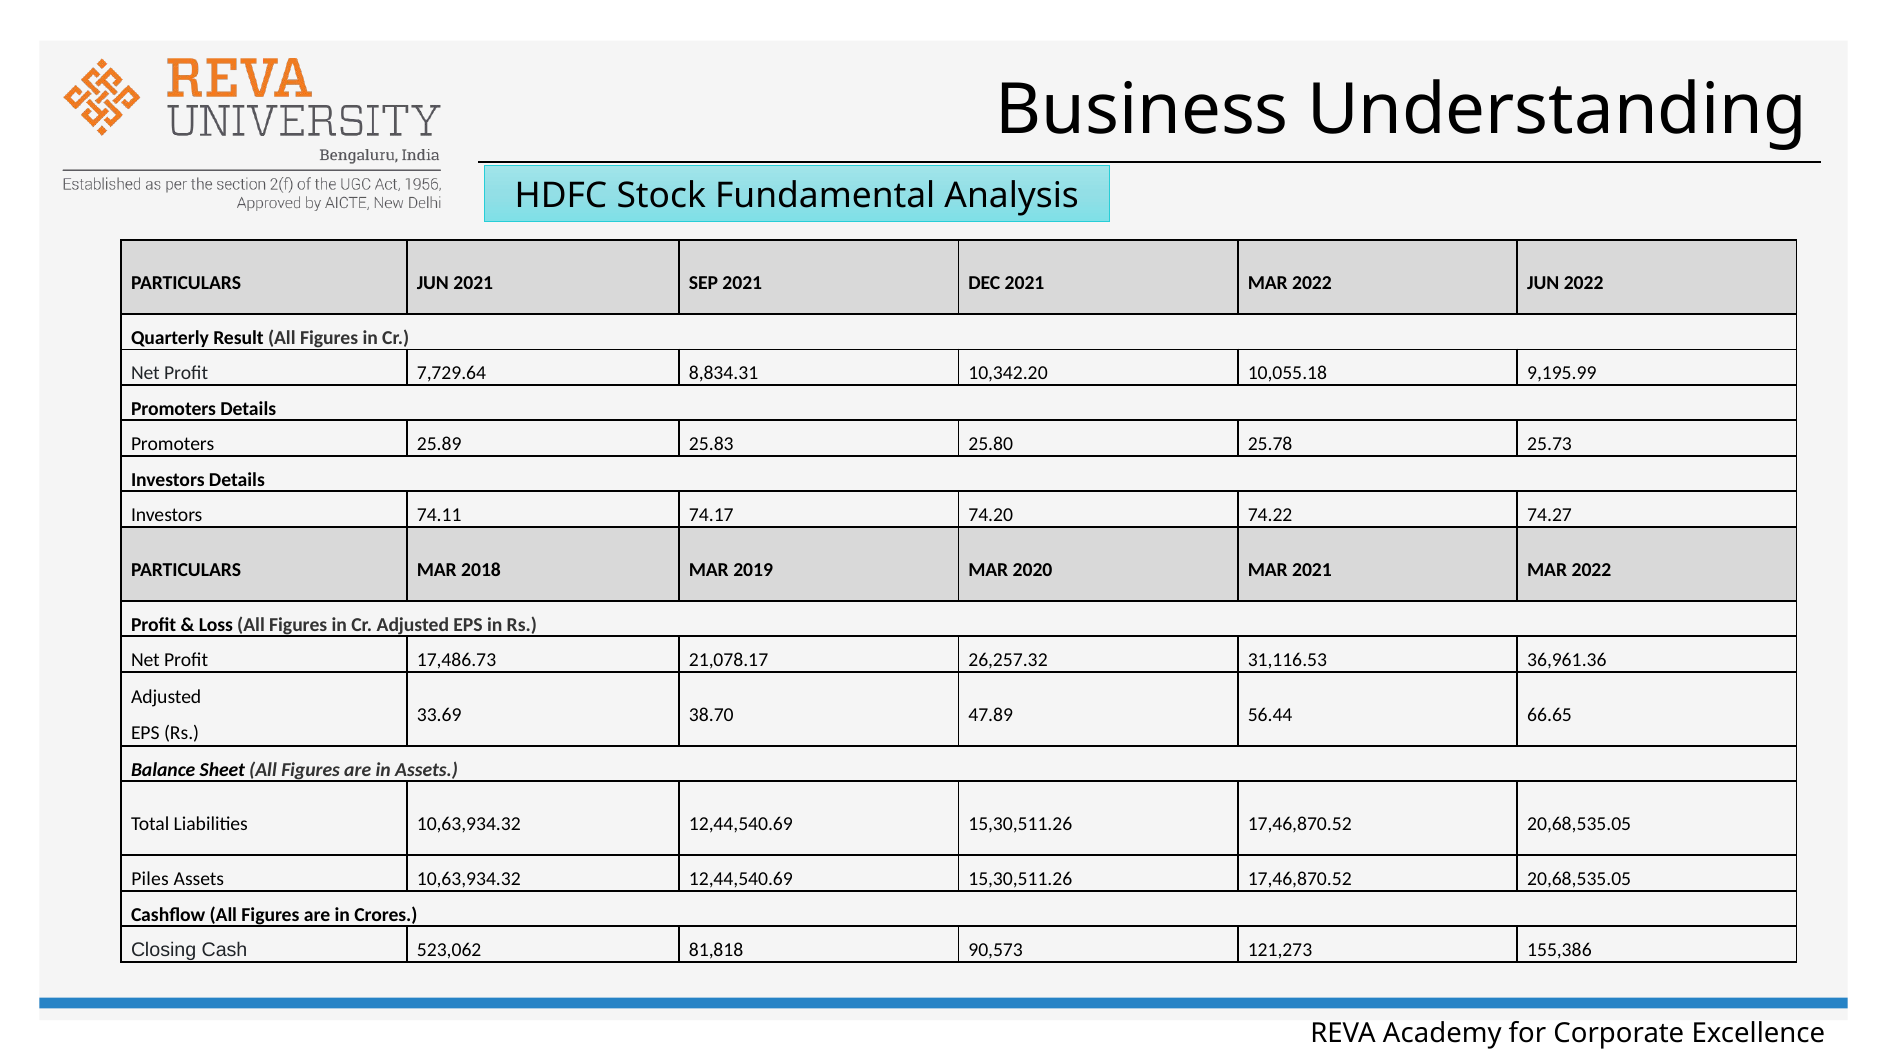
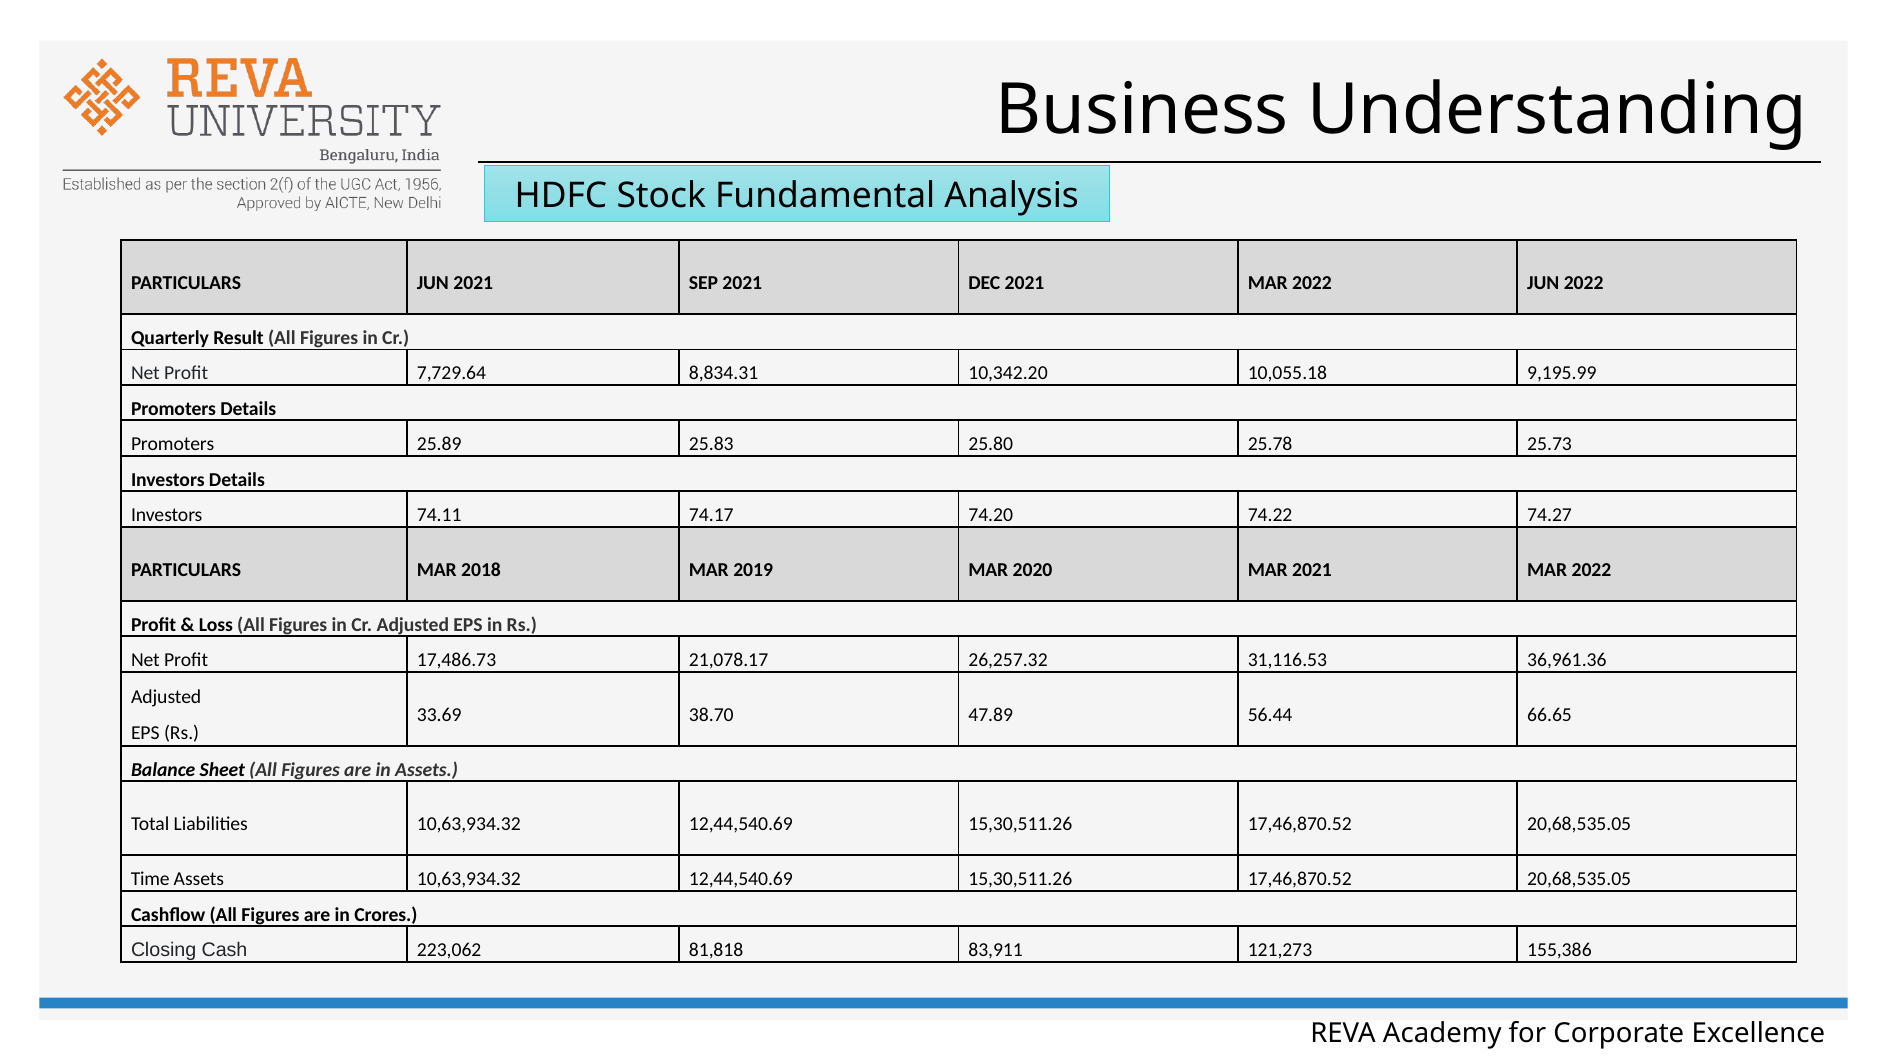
Piles: Piles -> Time (150, 880)
523,062: 523,062 -> 223,062 (449, 951)
90,573: 90,573 -> 83,911 (996, 951)
